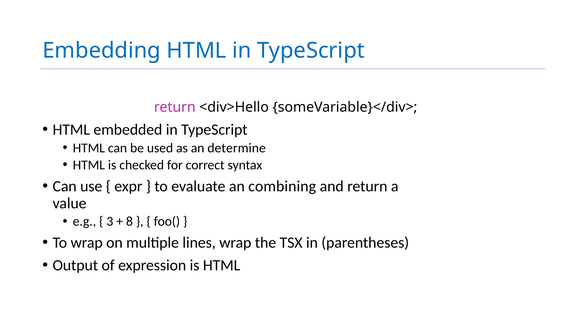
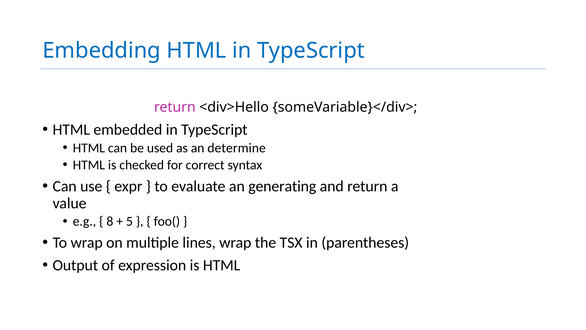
combining: combining -> generating (282, 186)
3: 3 -> 8 (110, 221)
8: 8 -> 5 (129, 221)
